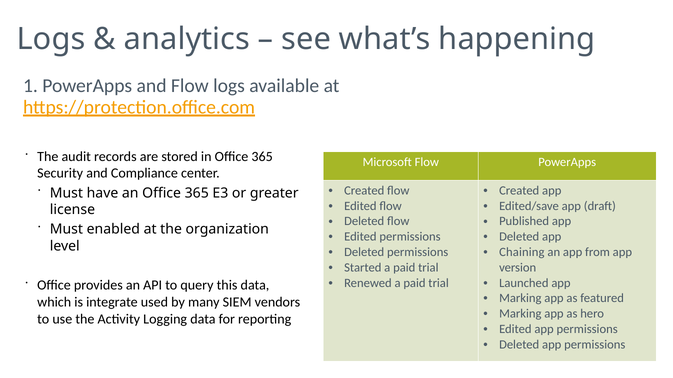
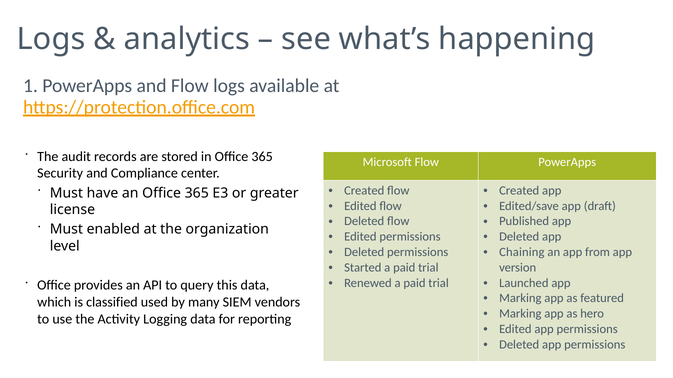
integrate: integrate -> classified (112, 303)
